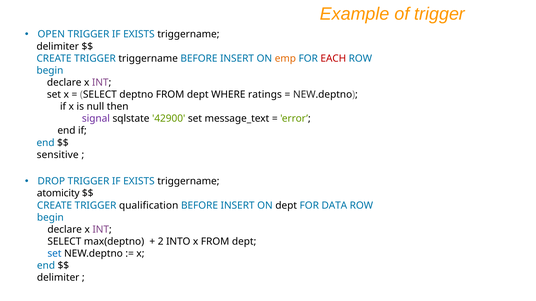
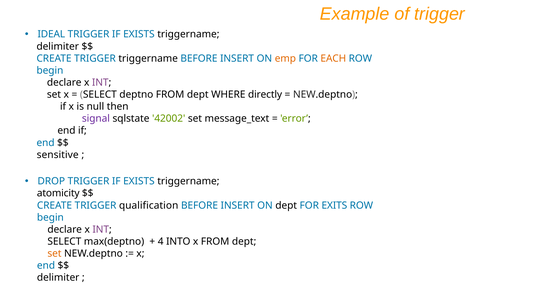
OPEN: OPEN -> IDEAL (51, 34)
EACH colour: red -> orange (333, 59)
ratings: ratings -> directly (265, 95)
42900: 42900 -> 42002 (169, 119)
DATA: DATA -> EXITS (334, 206)
2: 2 -> 4 (161, 242)
set colour: blue -> orange (54, 254)
